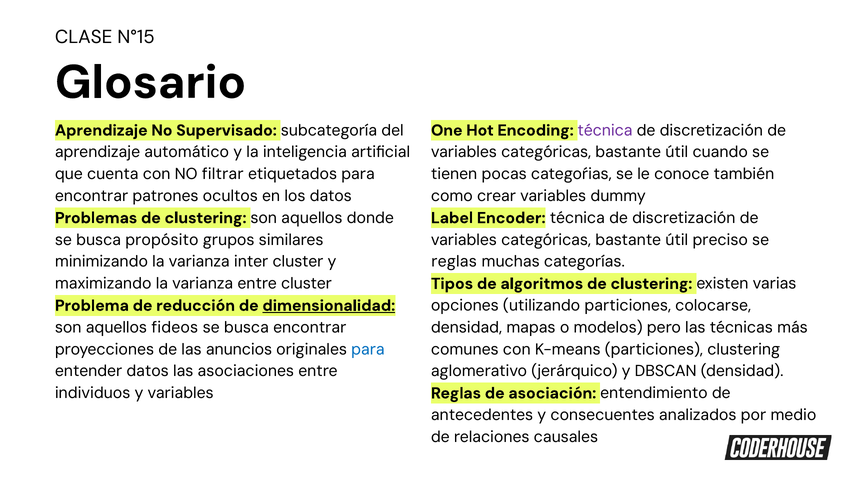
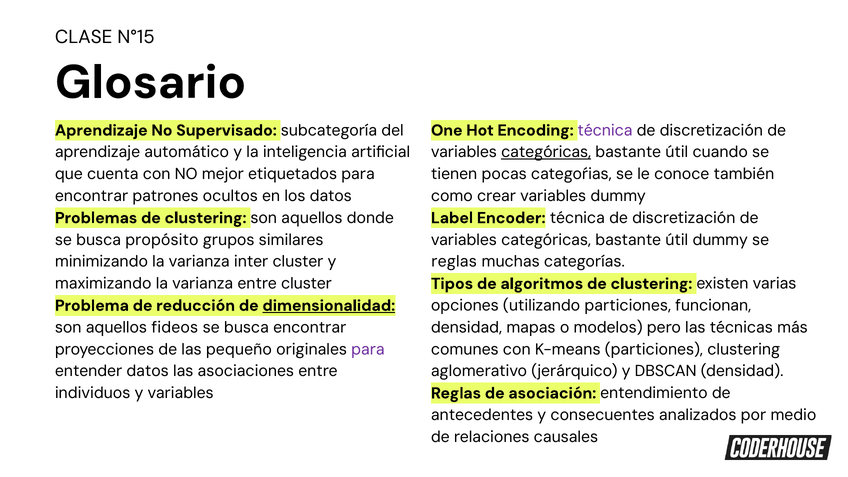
categóricas underline: none -> present (546, 152)
filtrar: filtrar -> mejor (223, 174)
útil preciso: preciso -> dummy (720, 240)
colocarse: colocarse -> funcionan (713, 306)
anuncios: anuncios -> pequeño (239, 349)
para colour: blue -> purple (368, 349)
